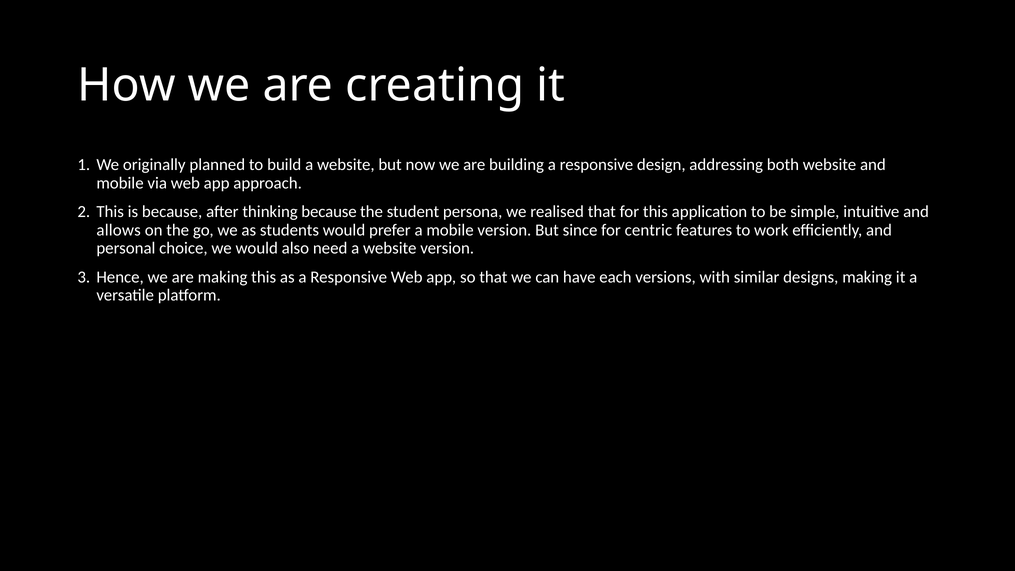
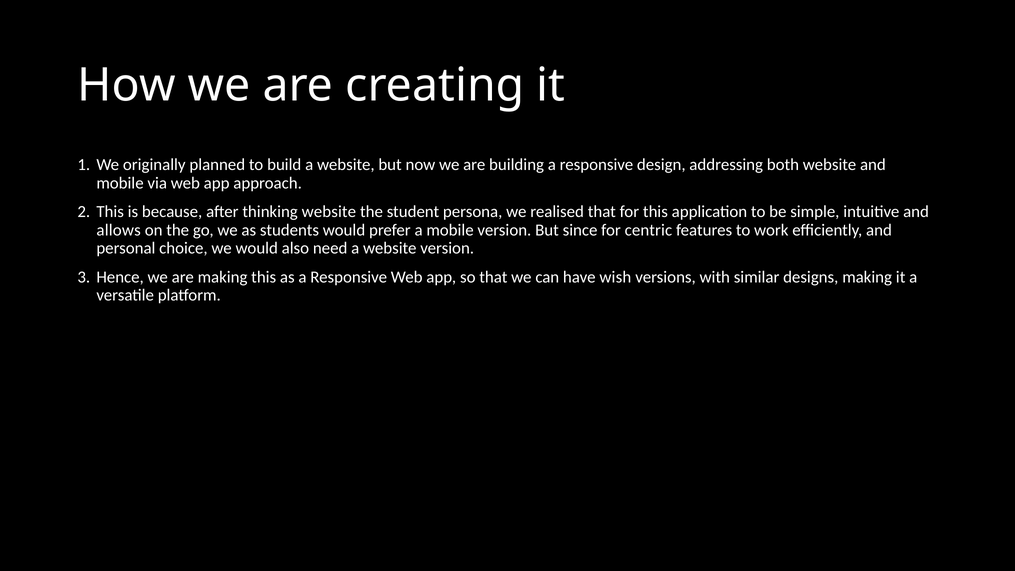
thinking because: because -> website (329, 212)
each: each -> wish (615, 277)
